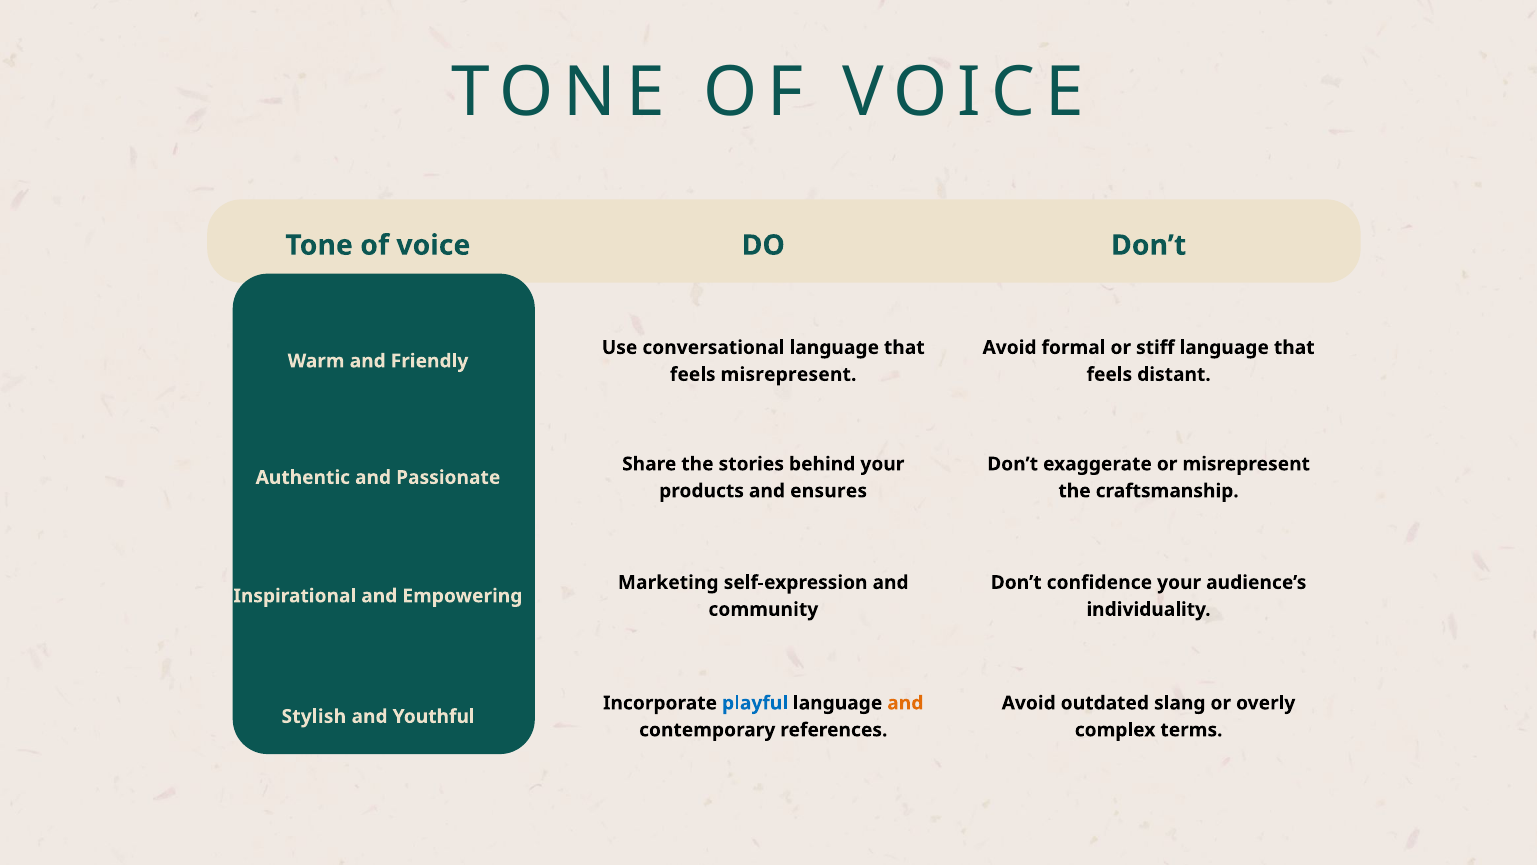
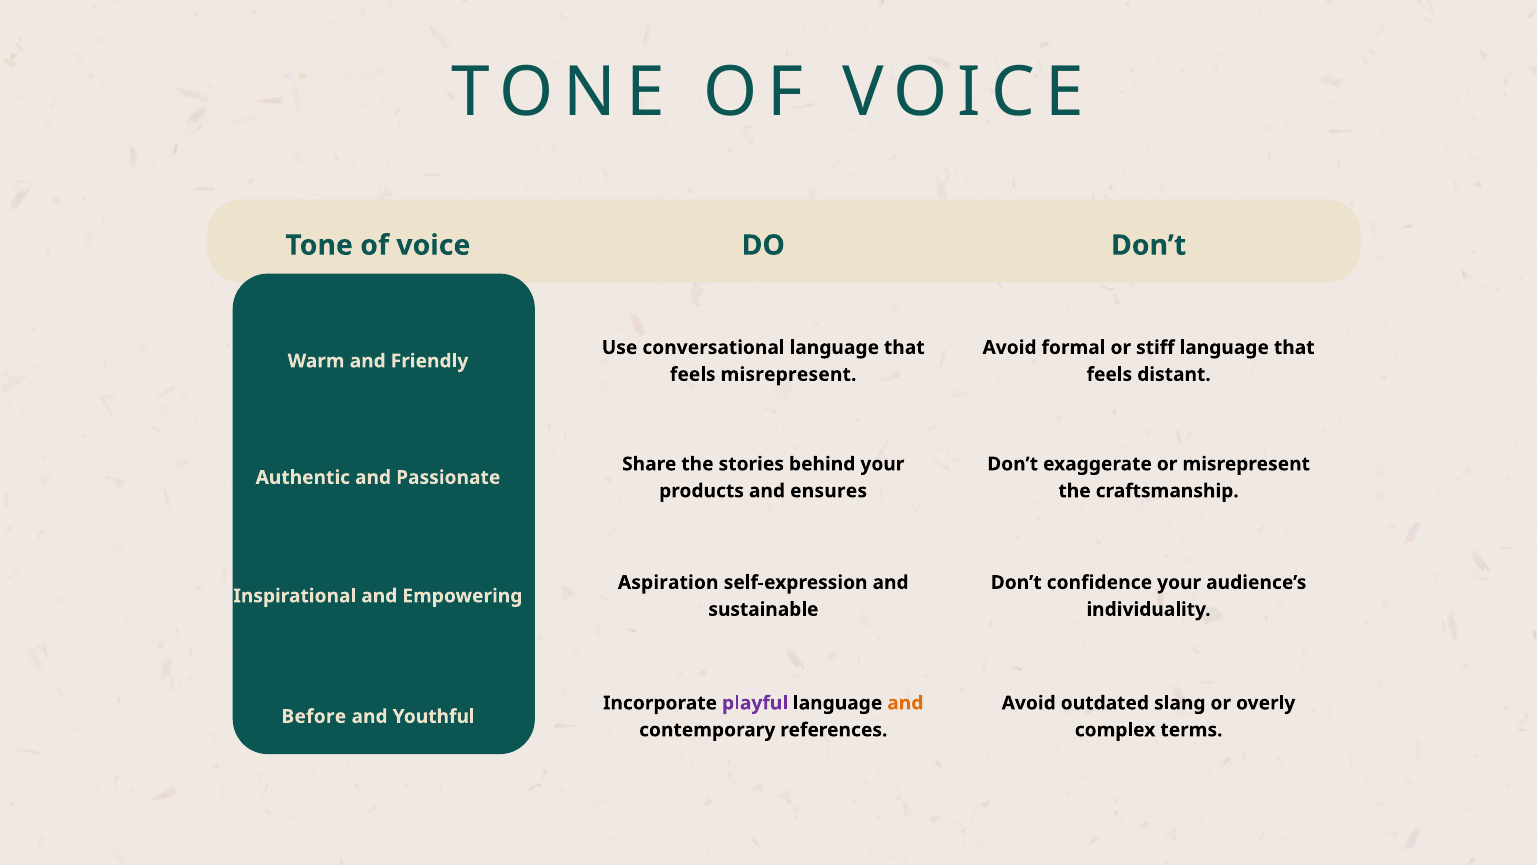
Marketing: Marketing -> Aspiration (668, 582)
community: community -> sustainable (763, 609)
playful colour: blue -> purple (755, 703)
Stylish: Stylish -> Before (314, 716)
